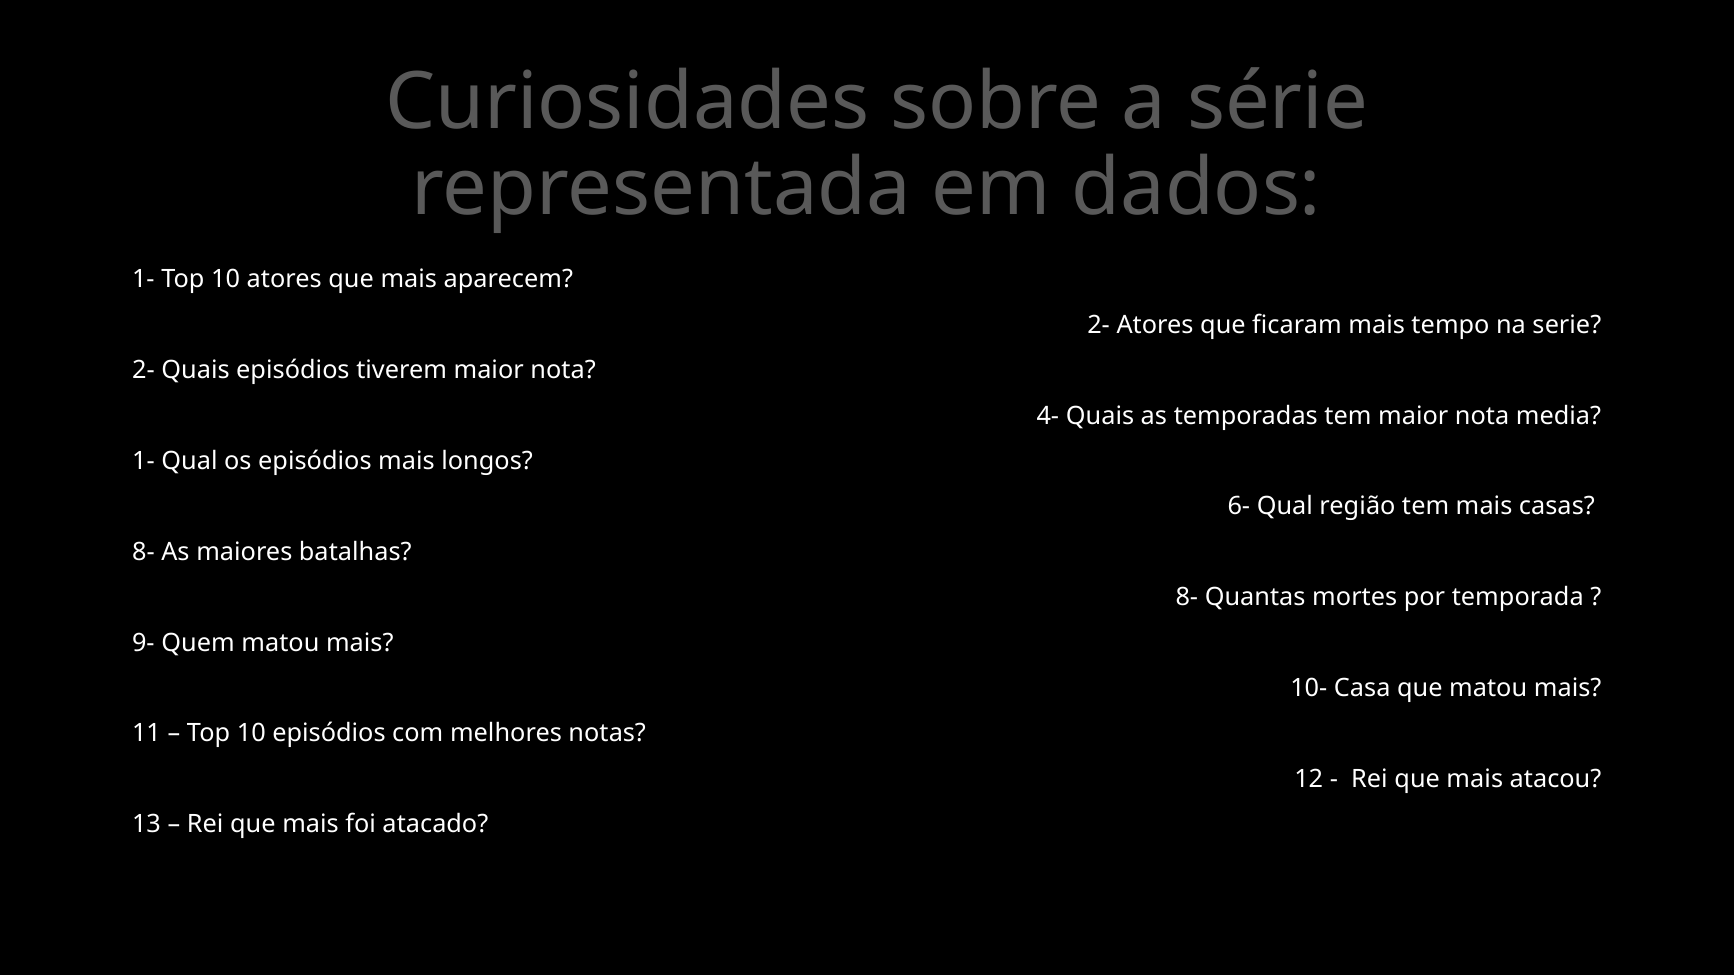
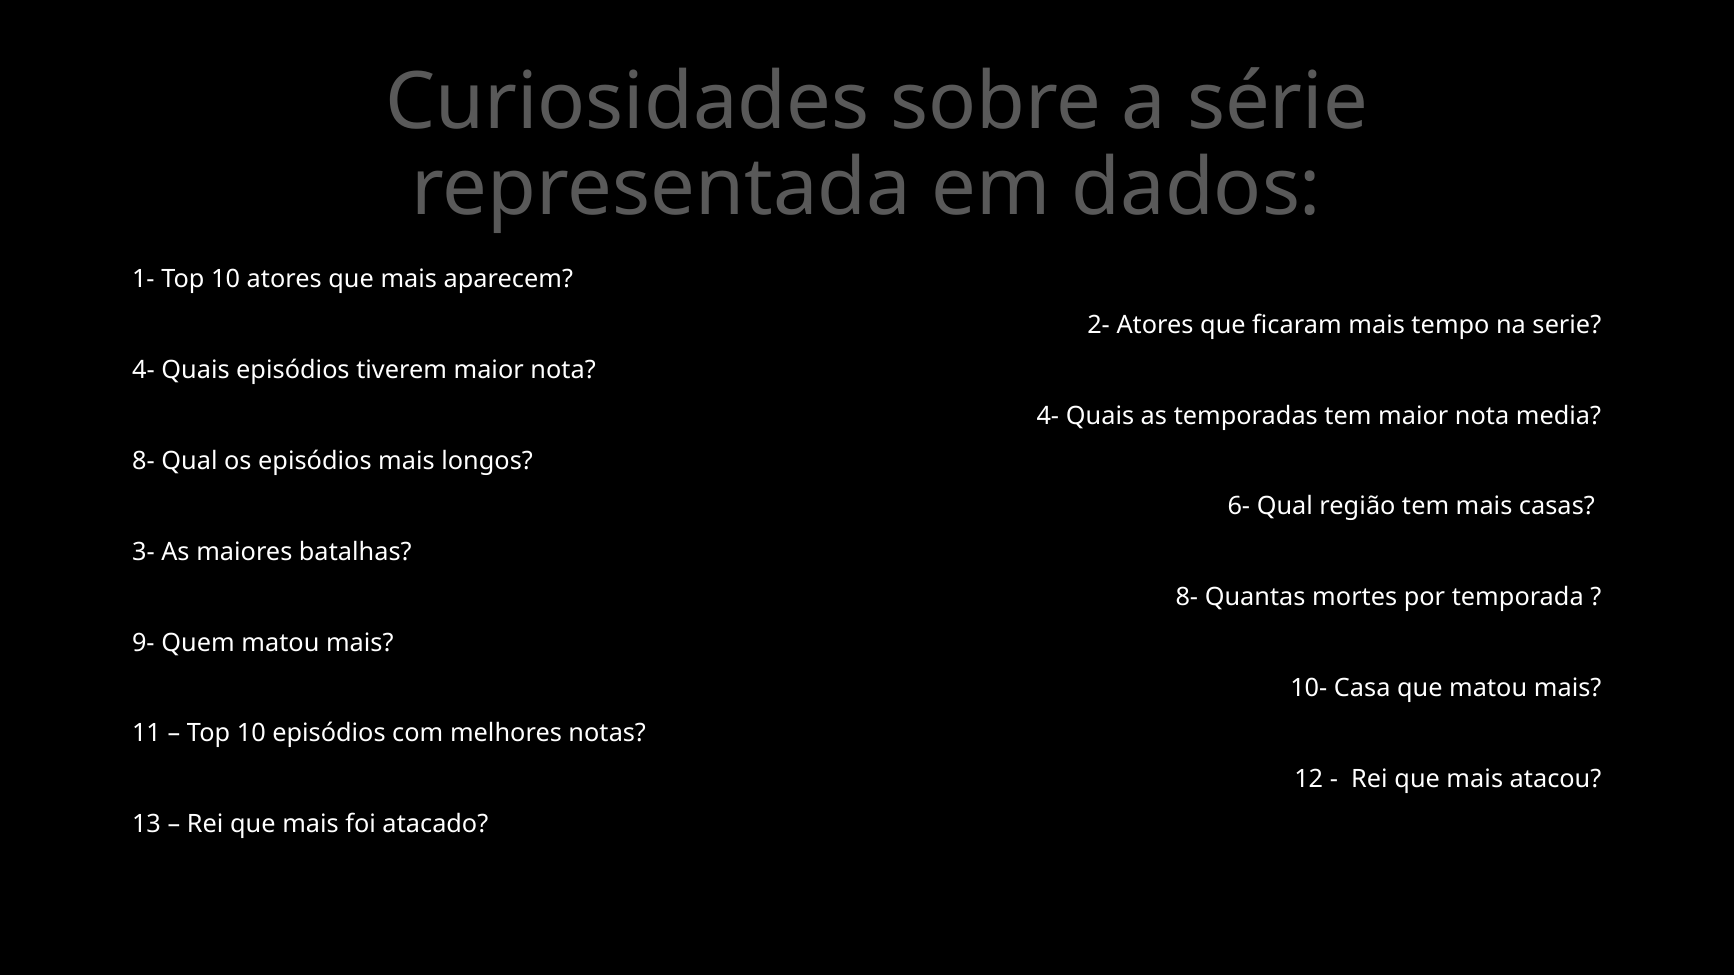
2-: 2- -> 4- (143, 370)
1-: 1- -> 8- (143, 461)
8-: 8- -> 3- (143, 552)
